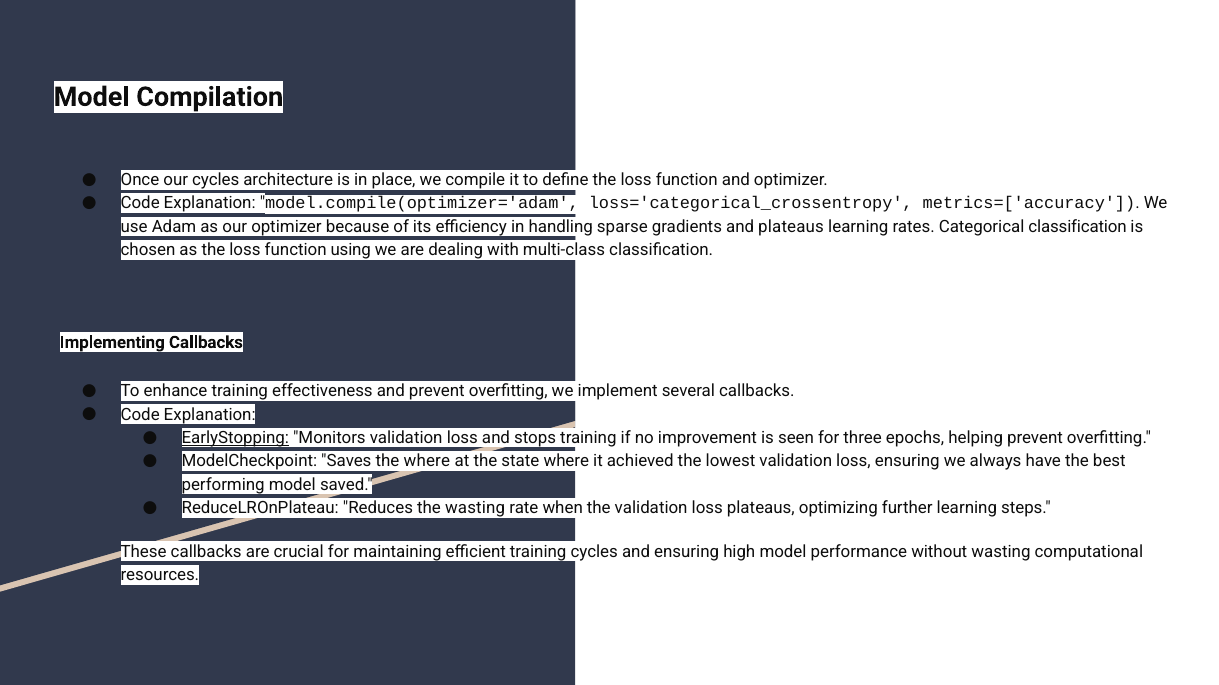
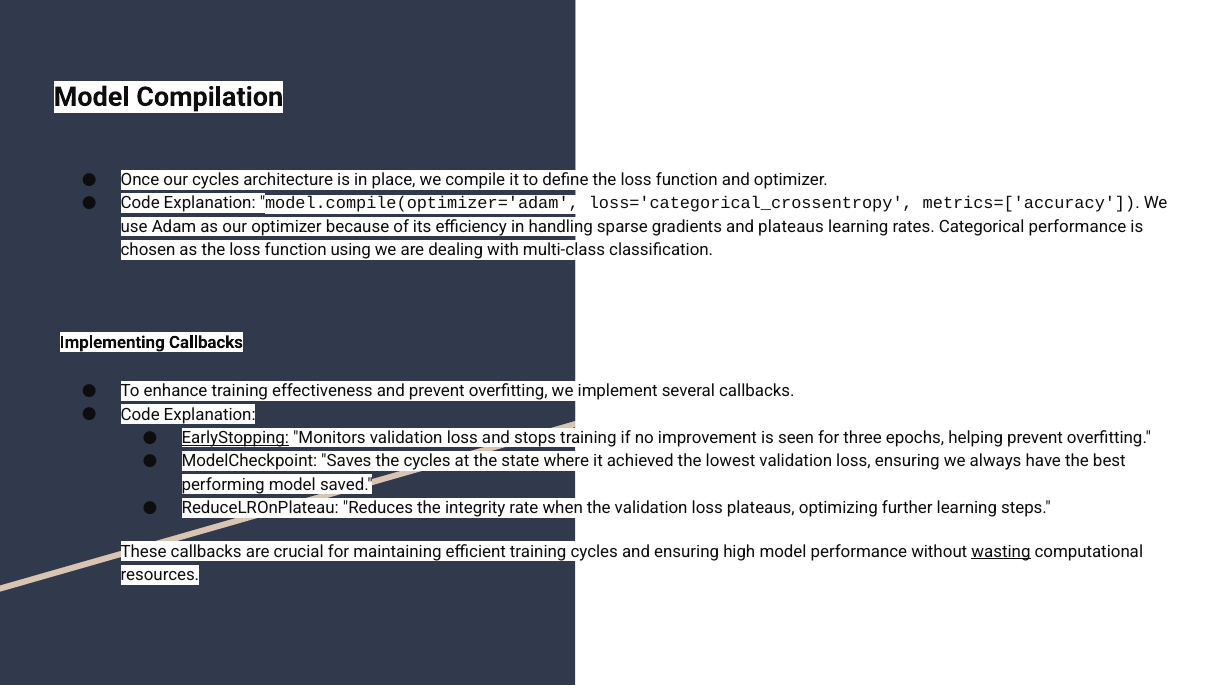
Categorical classification: classification -> performance (1077, 227)
the where: where -> cycles (427, 462)
the wasting: wasting -> integrity (475, 508)
wasting underline: none -> present (1001, 552)
